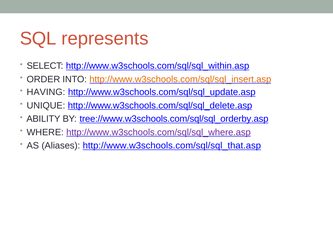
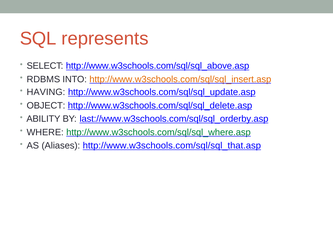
http://www.w3schools.com/sql/sql_within.asp: http://www.w3schools.com/sql/sql_within.asp -> http://www.w3schools.com/sql/sql_above.asp (158, 66)
ORDER: ORDER -> RDBMS (43, 79)
UNIQUE: UNIQUE -> OBJECT (46, 106)
tree://www.w3schools.com/sql/sql_orderby.asp: tree://www.w3schools.com/sql/sql_orderby.asp -> last://www.w3schools.com/sql/sql_orderby.asp (174, 119)
http://www.w3schools.com/sql/sql_where.asp colour: purple -> green (158, 133)
